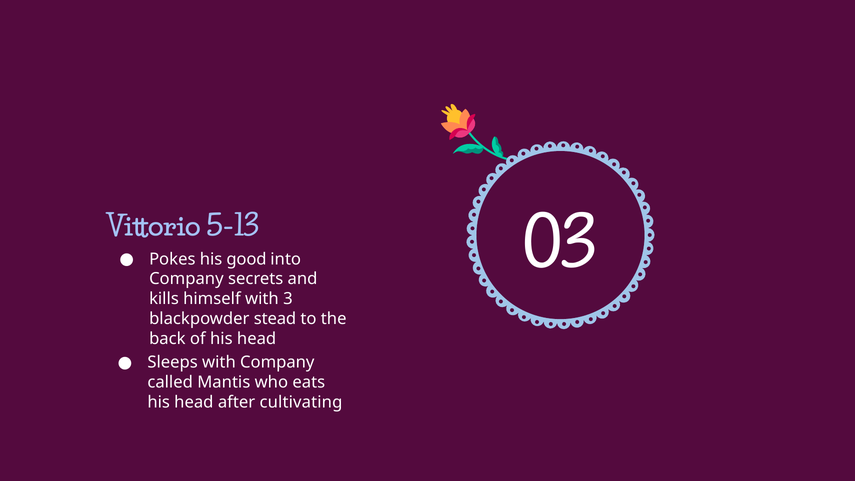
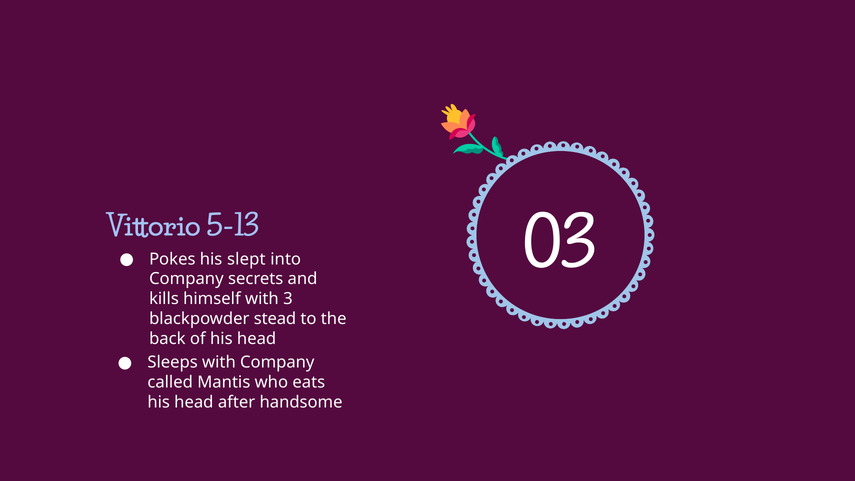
good: good -> slept (246, 259)
cultivating: cultivating -> handsome (301, 402)
